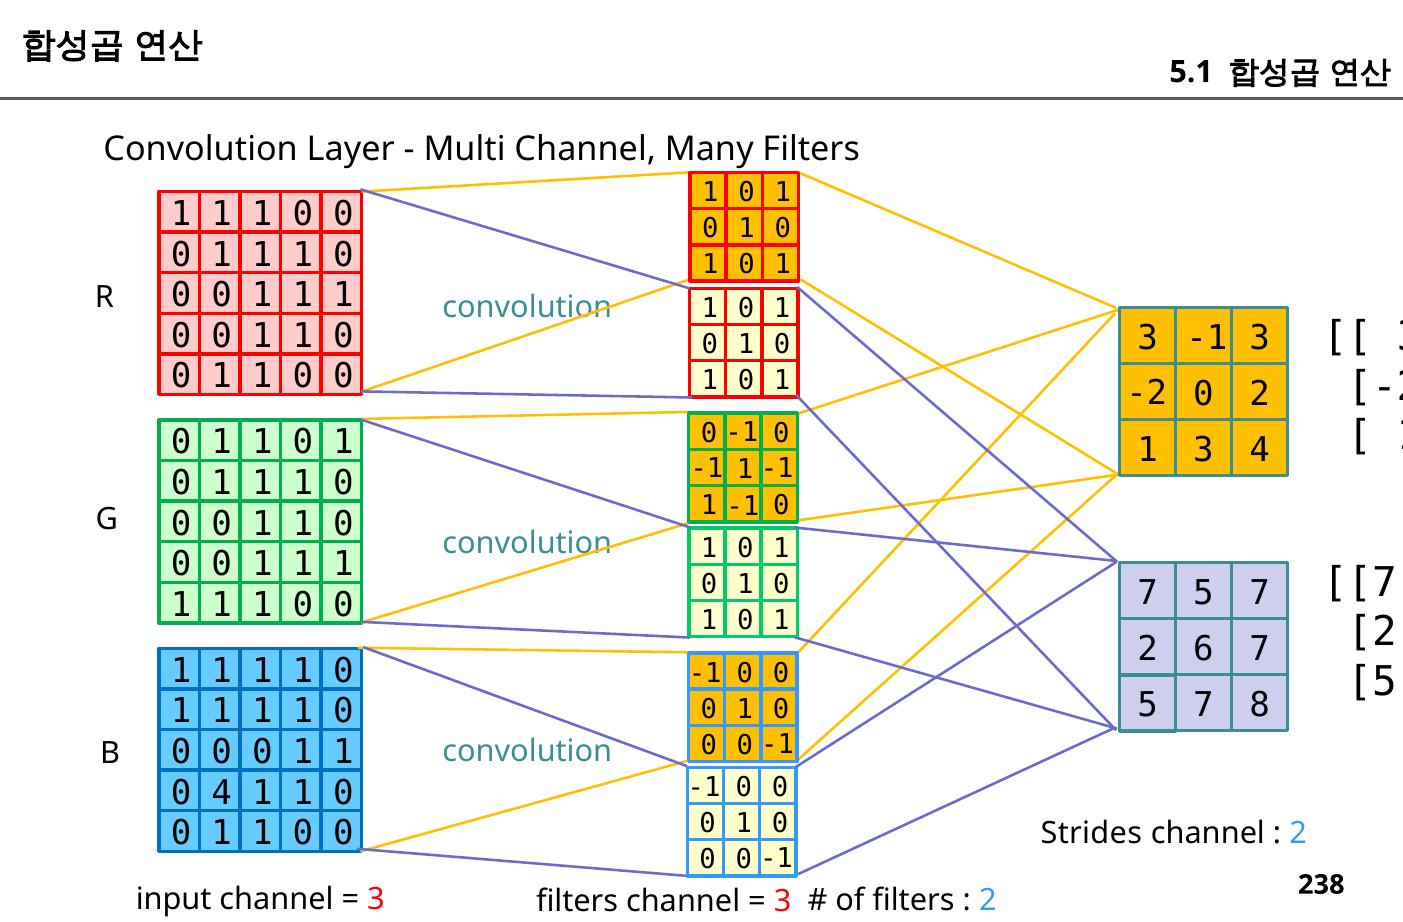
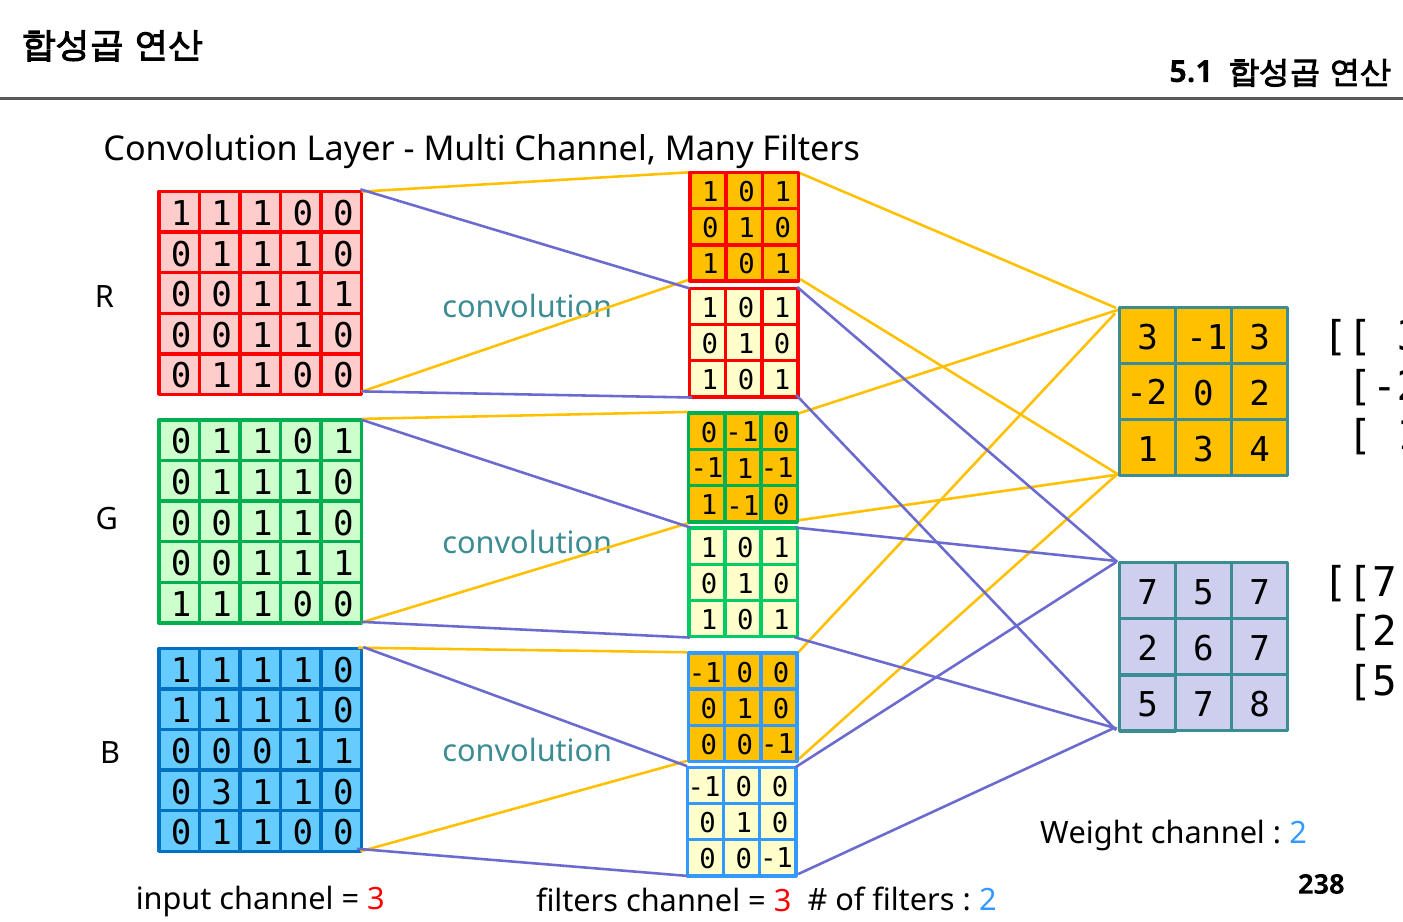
0 4: 4 -> 3 (222, 793)
Strides: Strides -> Weight (1091, 833)
